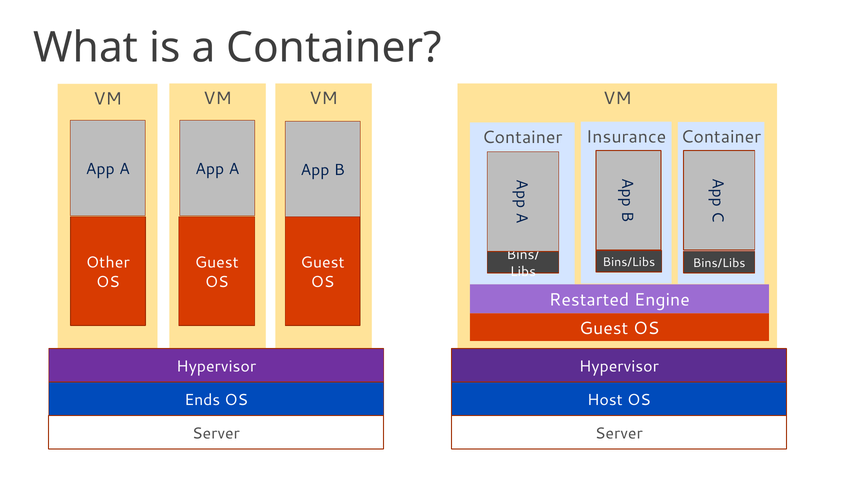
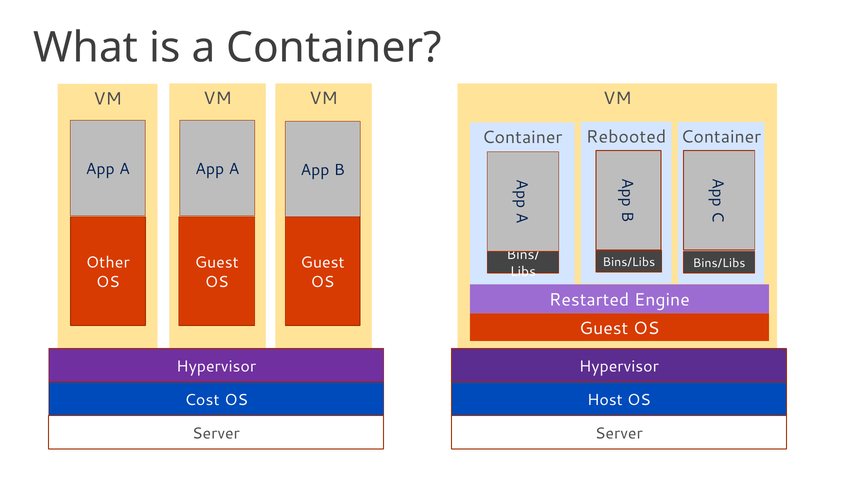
Insurance: Insurance -> Rebooted (626, 137)
Ends: Ends -> Cost (202, 400)
